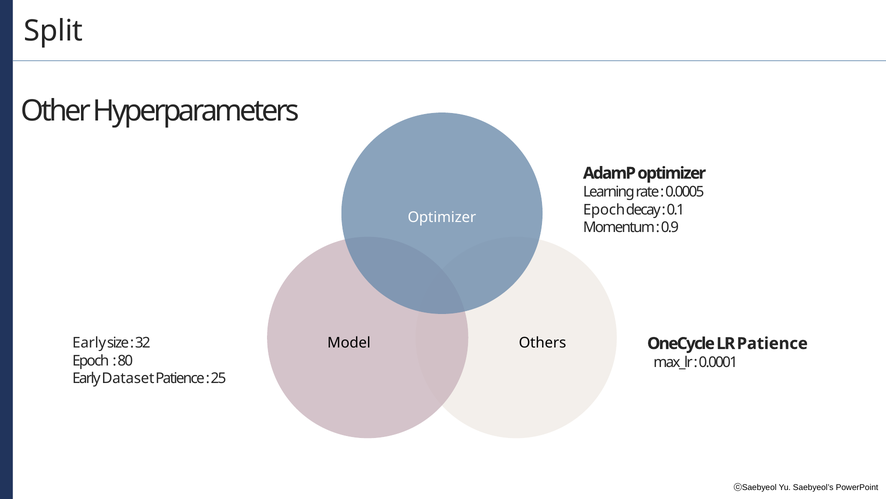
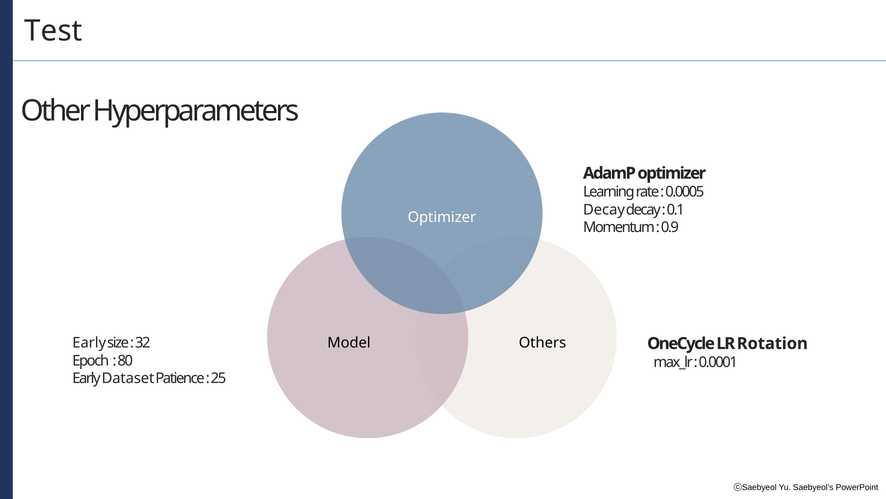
Split: Split -> Test (53, 31)
Epoch: Epoch -> Decay (604, 209)
LR Patience: Patience -> Rotation (772, 343)
